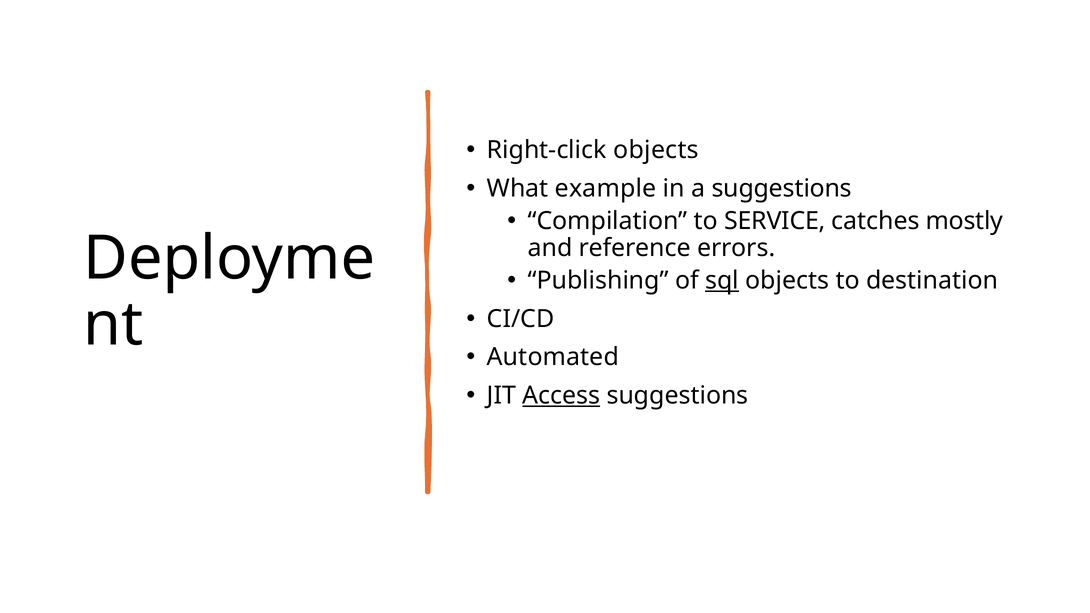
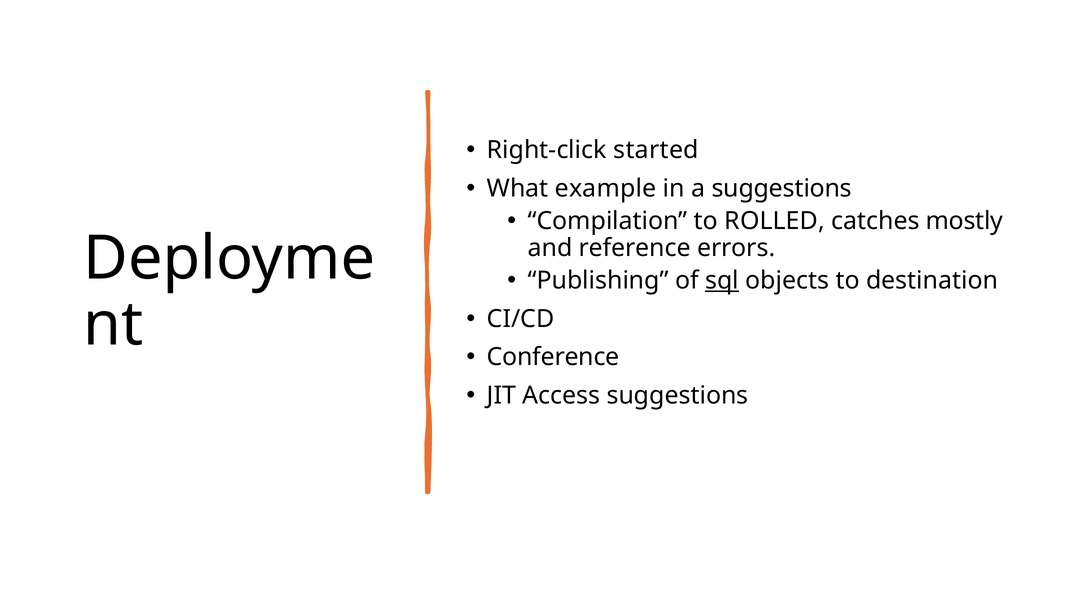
Right-click objects: objects -> started (656, 150)
SERVICE: SERVICE -> ROLLED (775, 221)
Automated: Automated -> Conference (553, 357)
Access underline: present -> none (561, 396)
